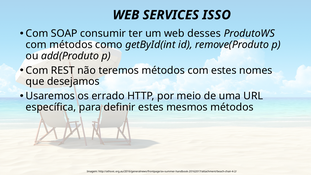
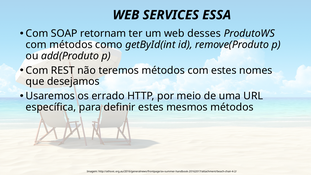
ISSO: ISSO -> ESSA (217, 15)
consumir: consumir -> retornam (103, 33)
